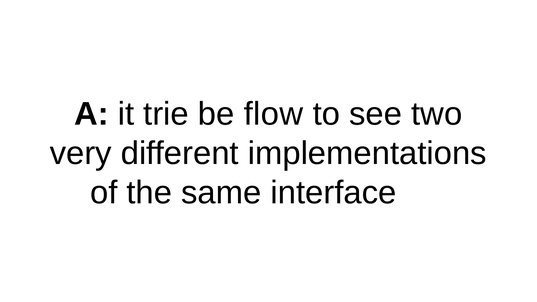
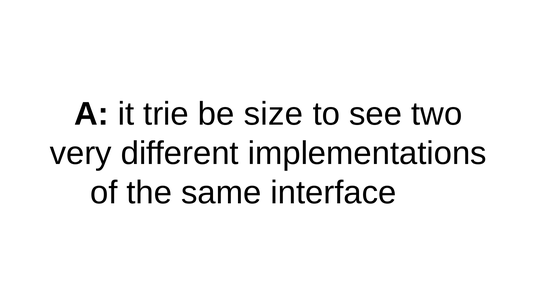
flow: flow -> size (273, 114)
